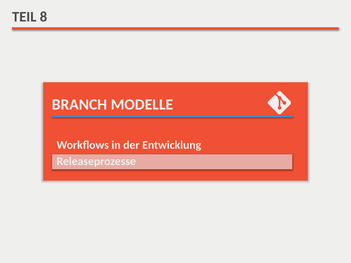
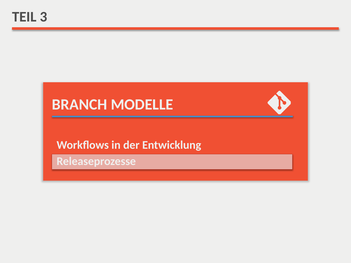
8: 8 -> 3 (43, 17)
